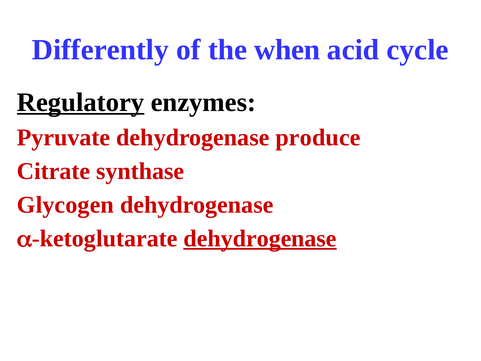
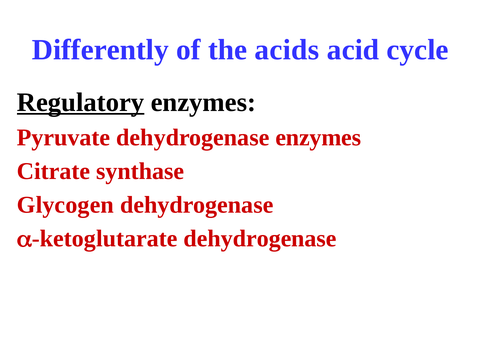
when: when -> acids (287, 50)
dehydrogenase produce: produce -> enzymes (318, 137)
dehydrogenase underline: present -> none (260, 238)
